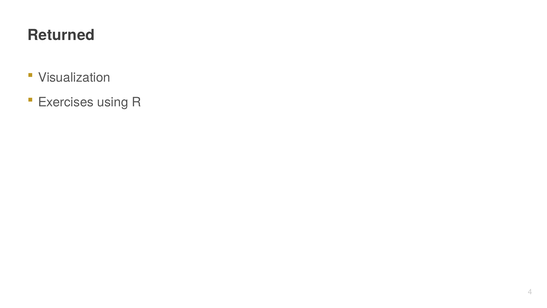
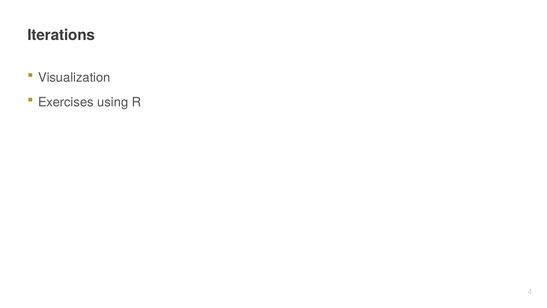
Returned: Returned -> Iterations (61, 35)
